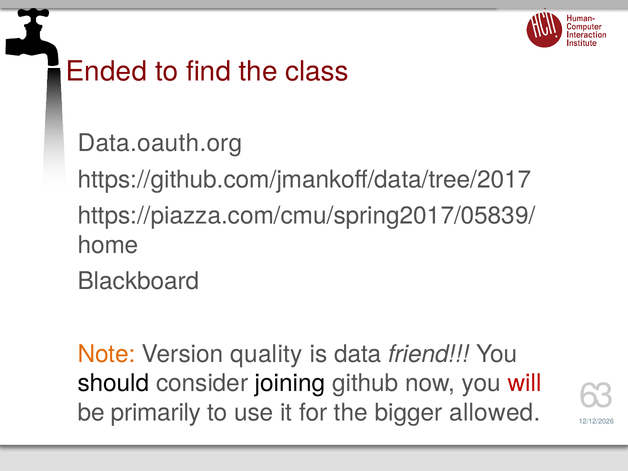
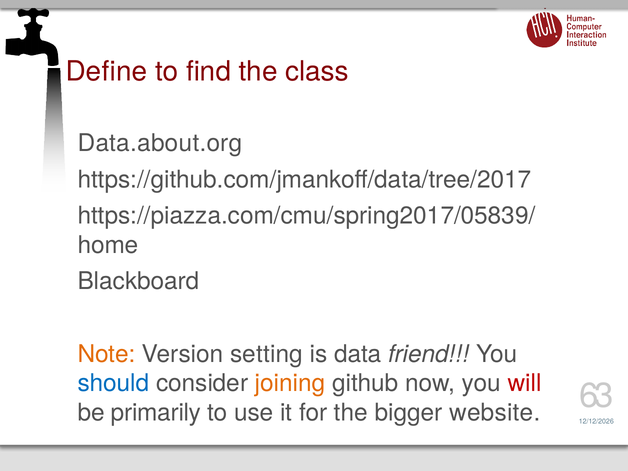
Ended: Ended -> Define (106, 71)
Data.oauth.org: Data.oauth.org -> Data.about.org (160, 143)
quality: quality -> setting (266, 354)
should colour: black -> blue (113, 383)
joining colour: black -> orange (290, 383)
allowed: allowed -> website (495, 413)
